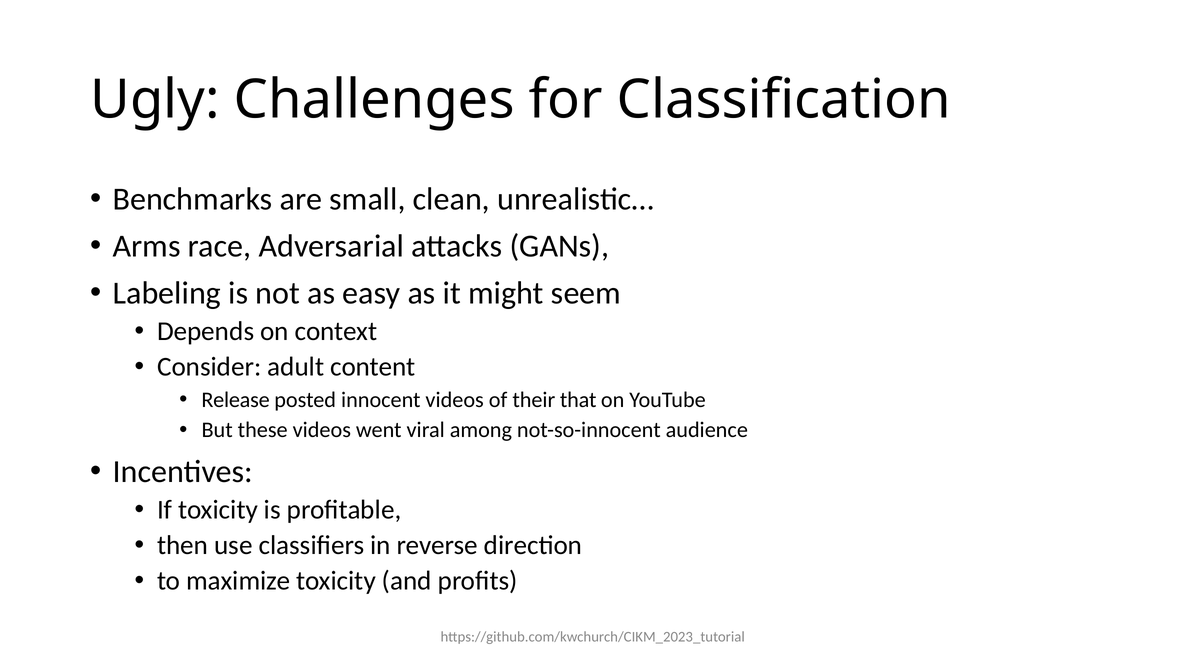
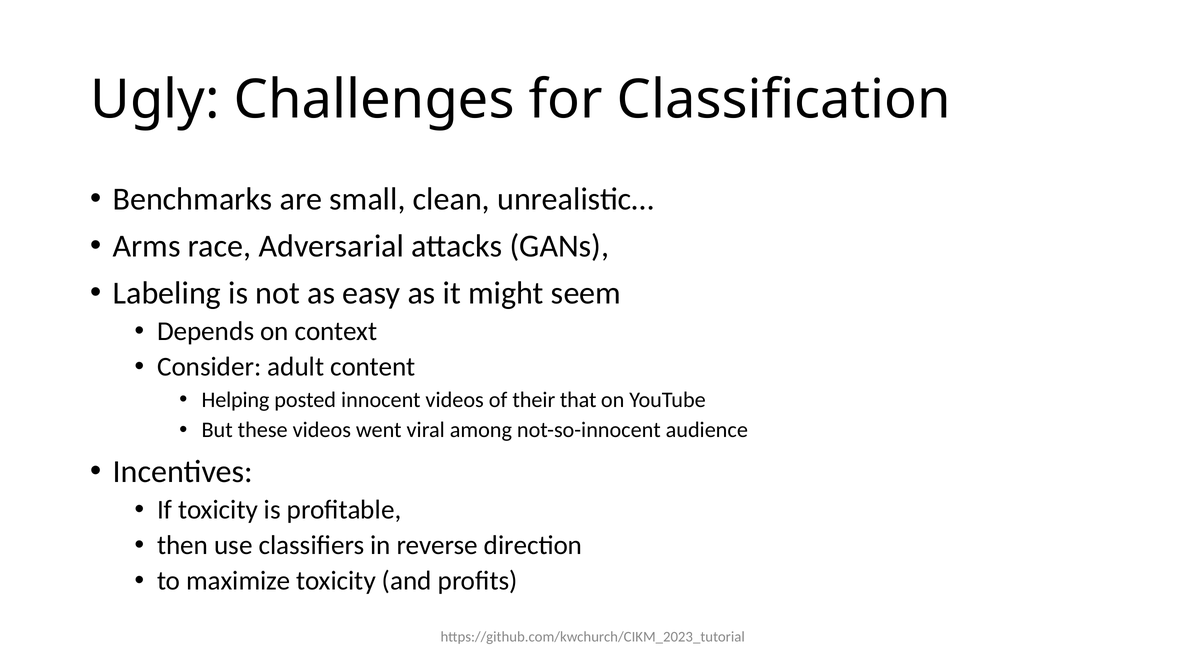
Release: Release -> Helping (236, 400)
